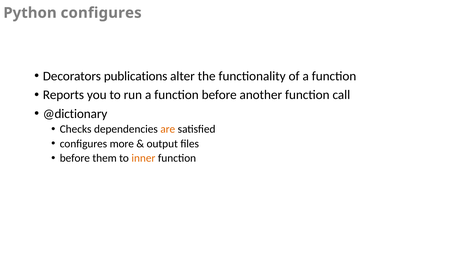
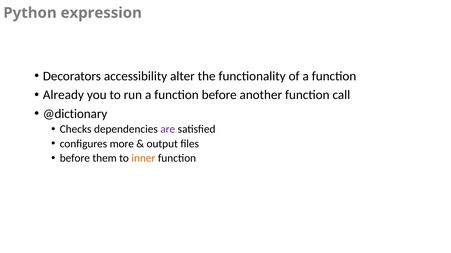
Python configures: configures -> expression (101, 13)
publications: publications -> accessibility (136, 76)
Reports: Reports -> Already (63, 95)
are colour: orange -> purple (168, 130)
